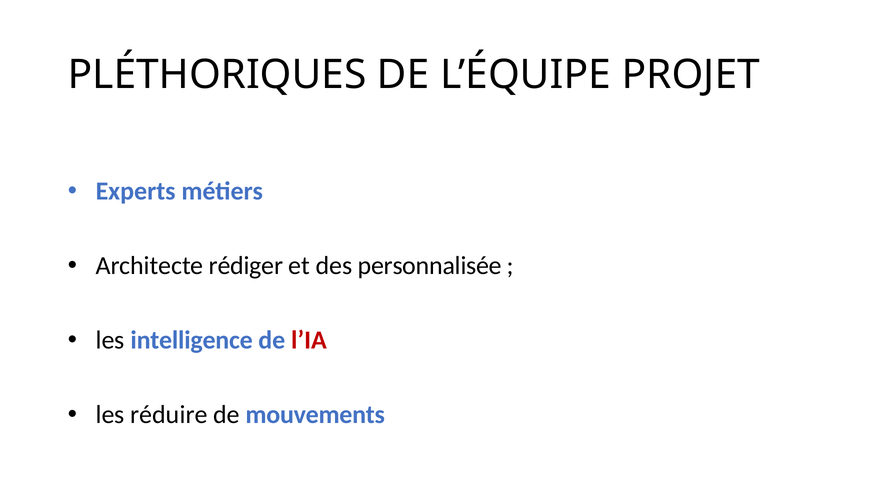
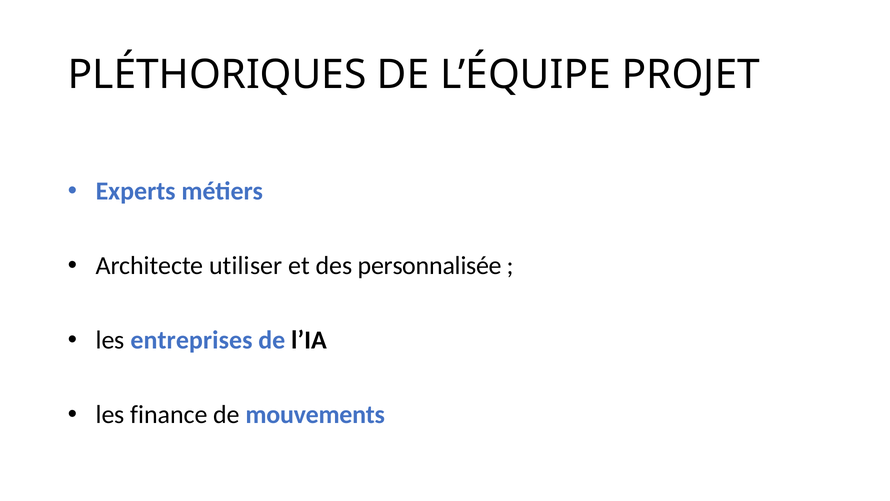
rédiger: rédiger -> utiliser (246, 265)
intelligence: intelligence -> entreprises (191, 340)
l’IA colour: red -> black (309, 340)
réduire: réduire -> finance (169, 414)
